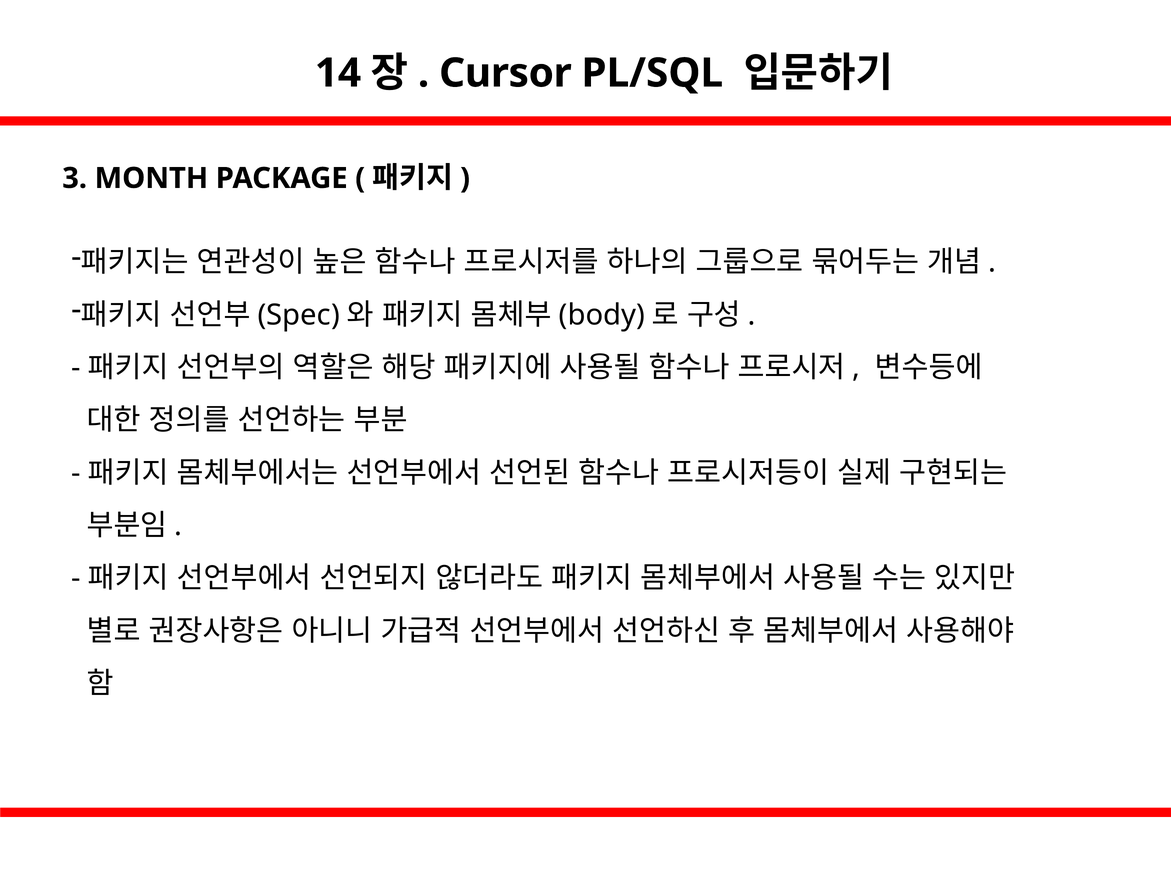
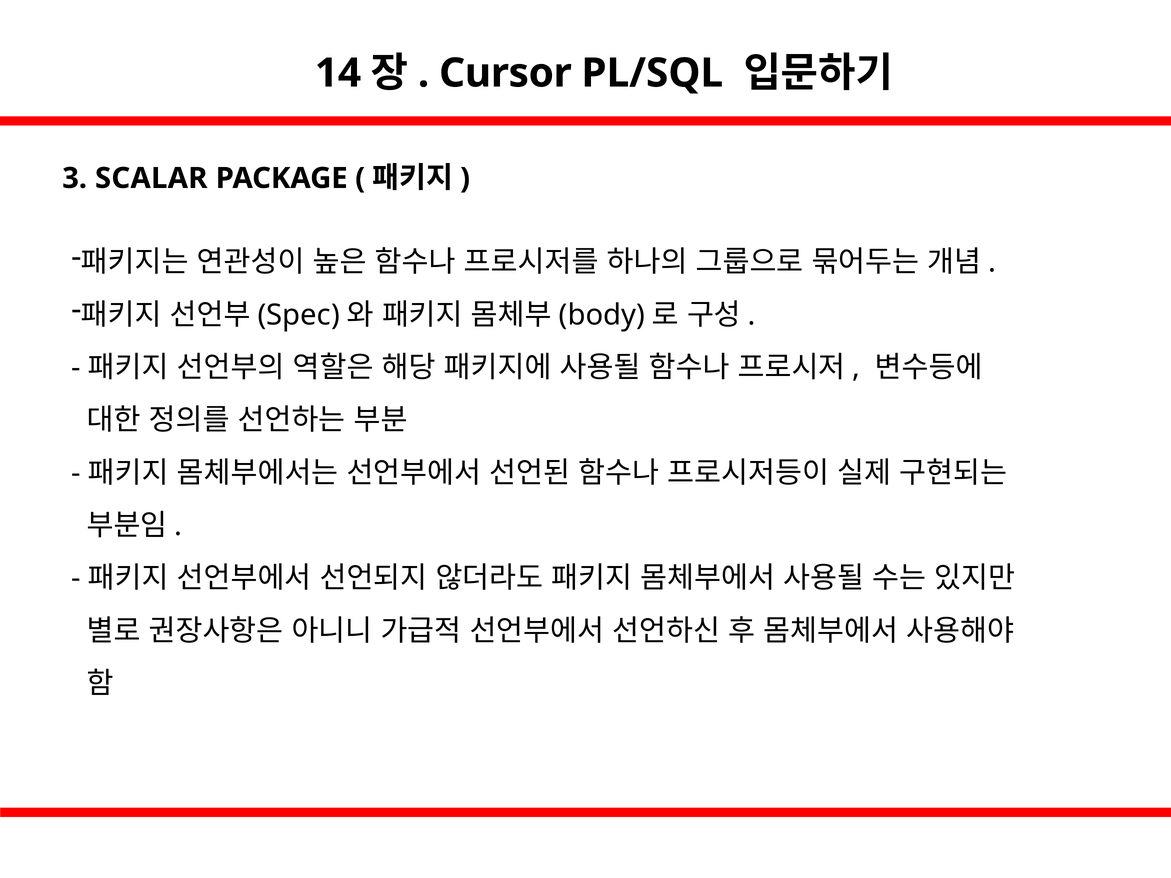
MONTH: MONTH -> SCALAR (151, 178)
